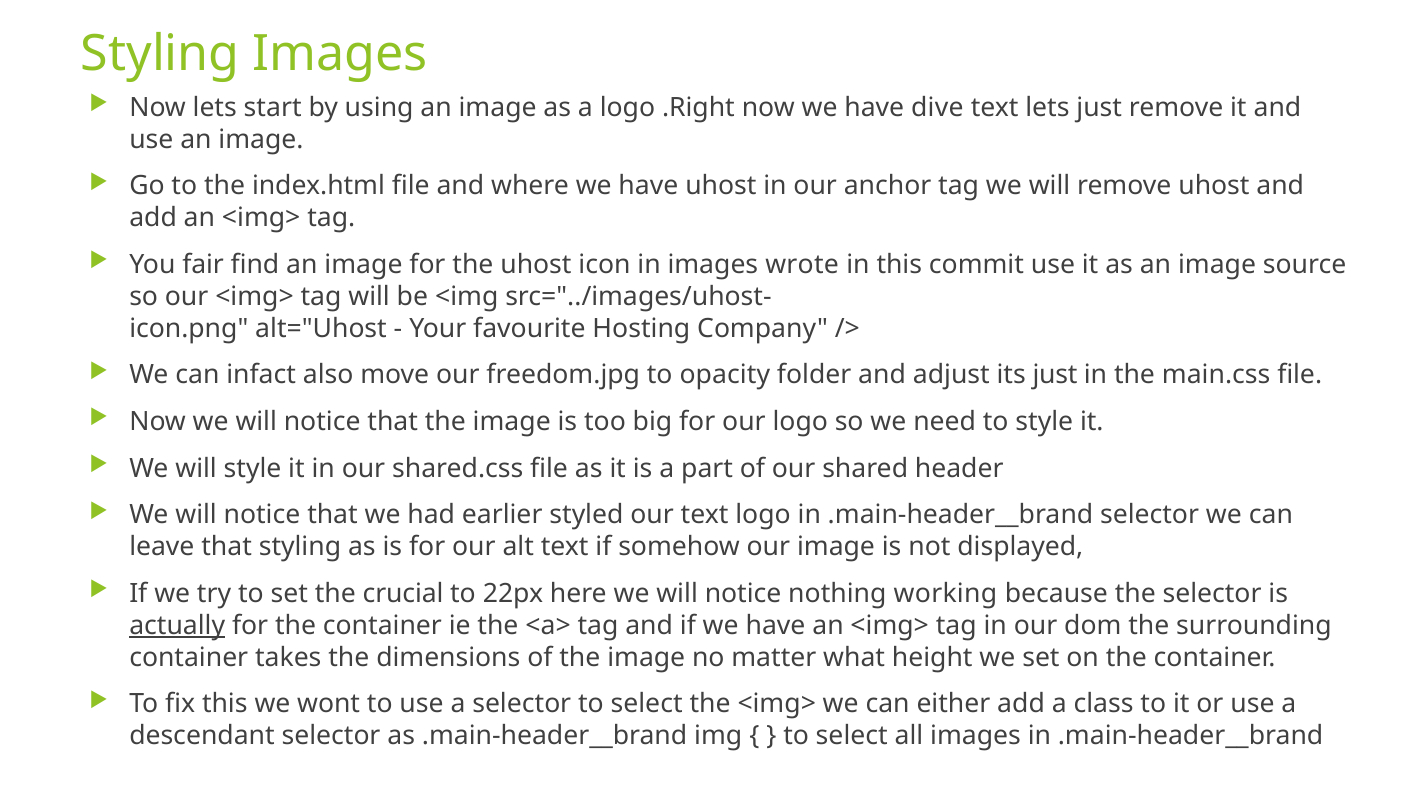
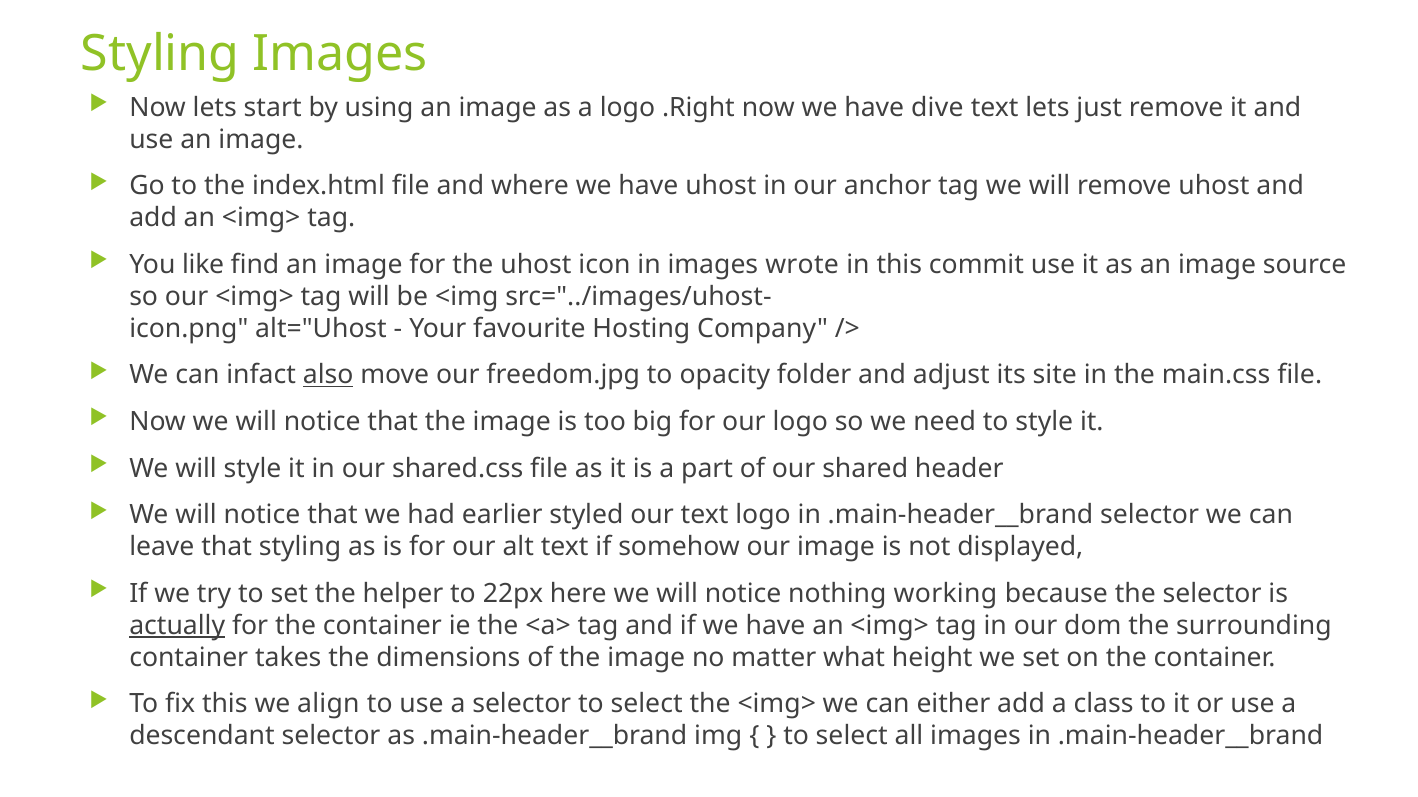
fair: fair -> like (203, 265)
also underline: none -> present (328, 375)
its just: just -> site (1055, 375)
crucial: crucial -> helper (403, 594)
wont: wont -> align (328, 705)
